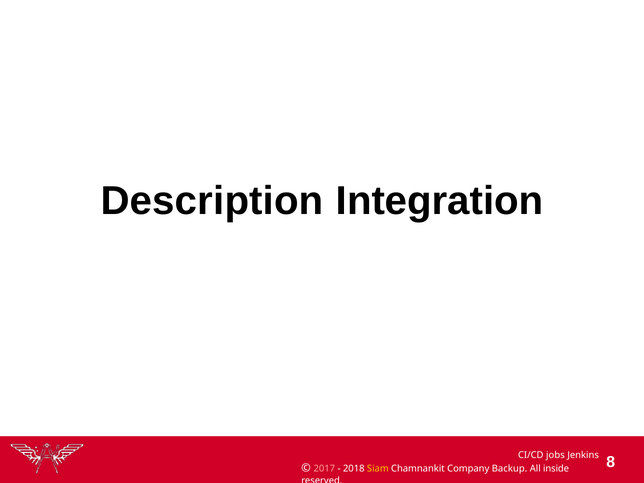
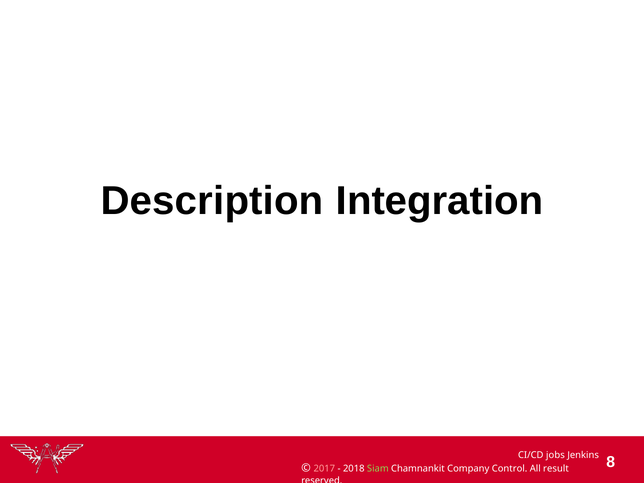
Siam colour: yellow -> light green (378, 469)
Backup: Backup -> Control (510, 469)
inside: inside -> result (556, 469)
